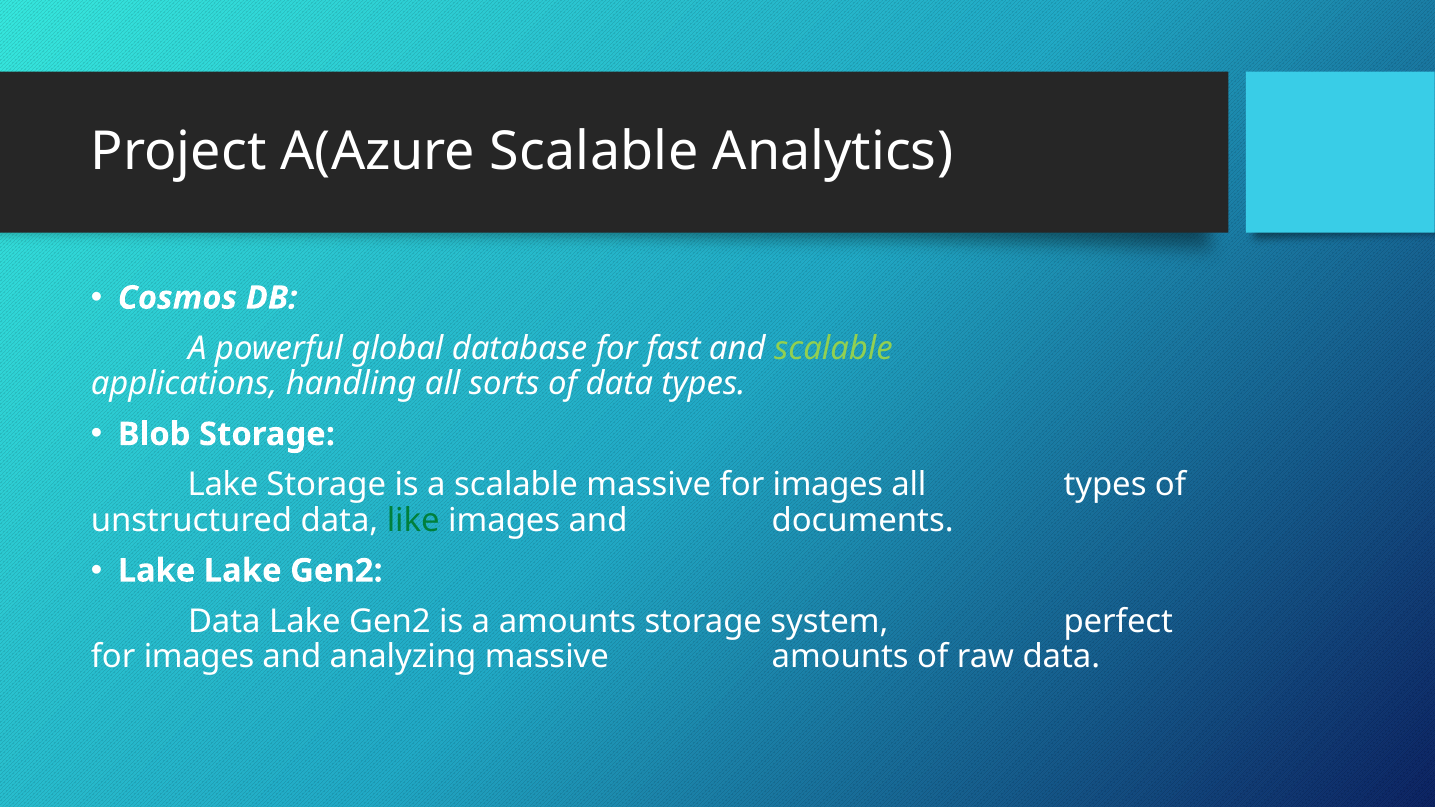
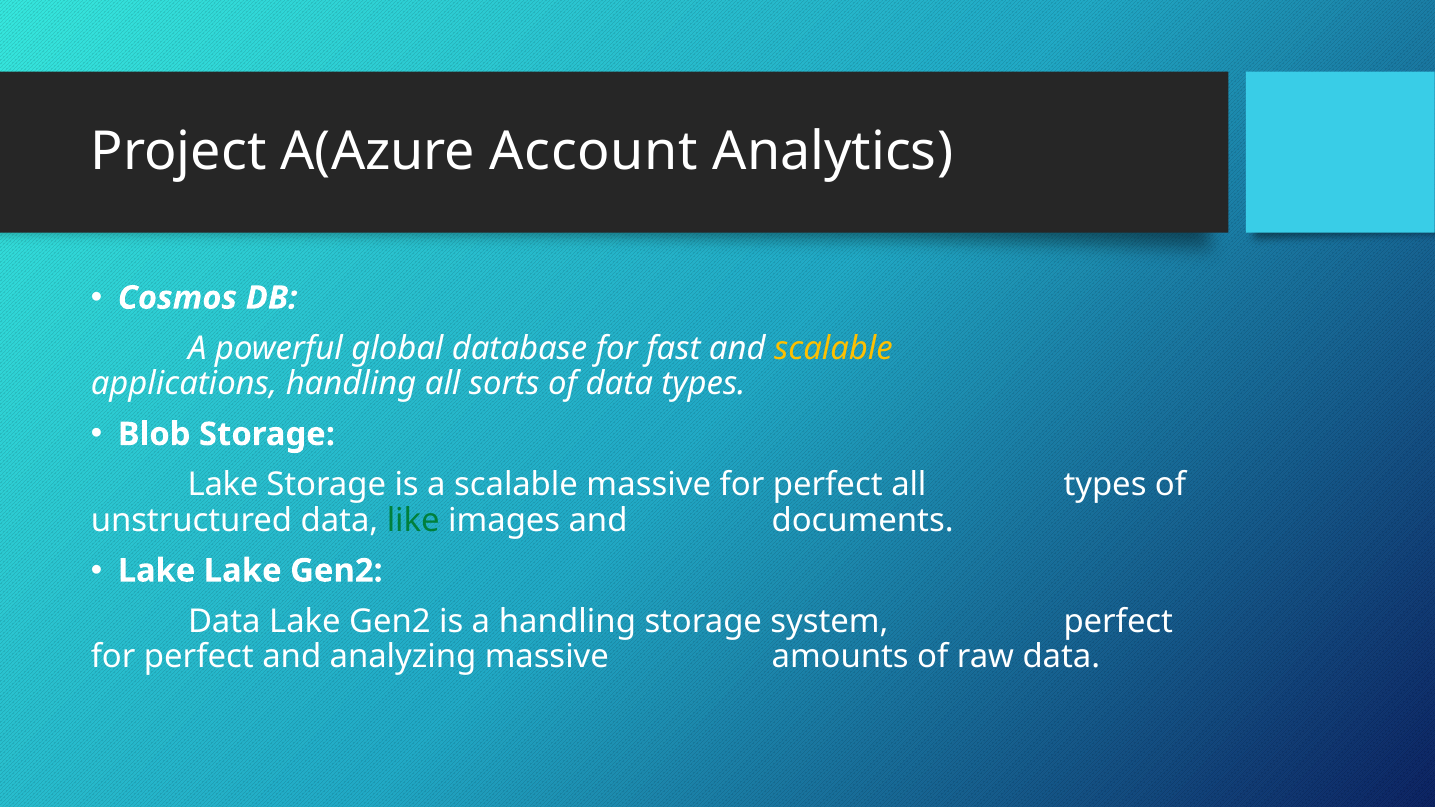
A(Azure Scalable: Scalable -> Account (594, 152)
scalable colour: light green -> yellow (834, 348)
images: images -> perfect (828, 485)
a amounts: amounts -> handling (567, 621)
images: images -> perfect (199, 657)
